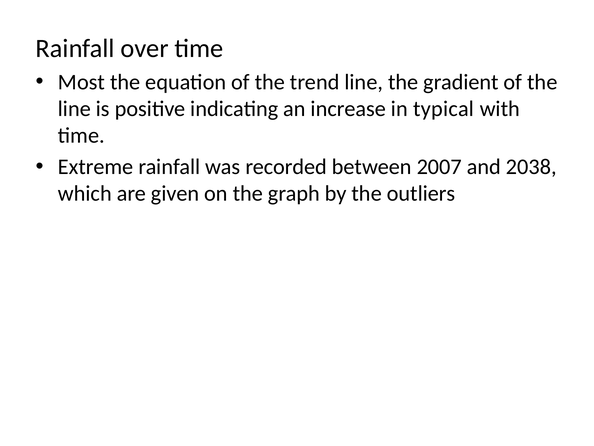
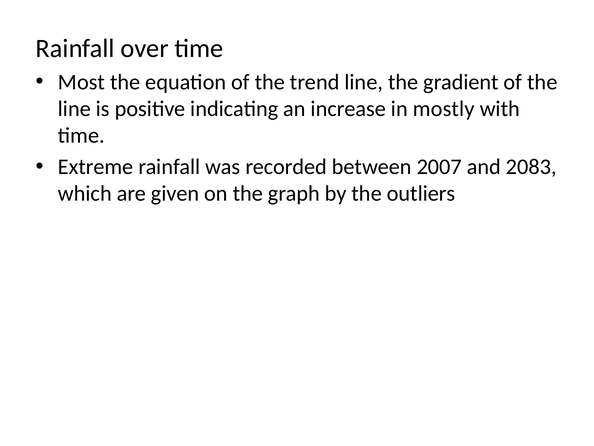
typical: typical -> mostly (444, 109)
2038: 2038 -> 2083 (531, 167)
